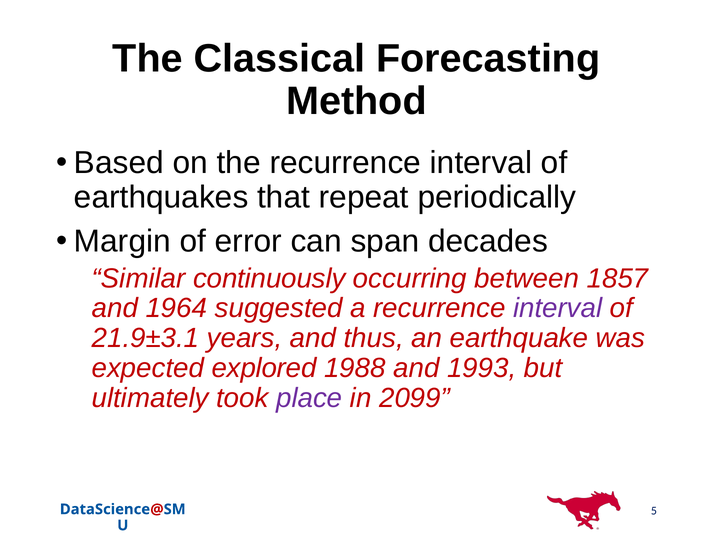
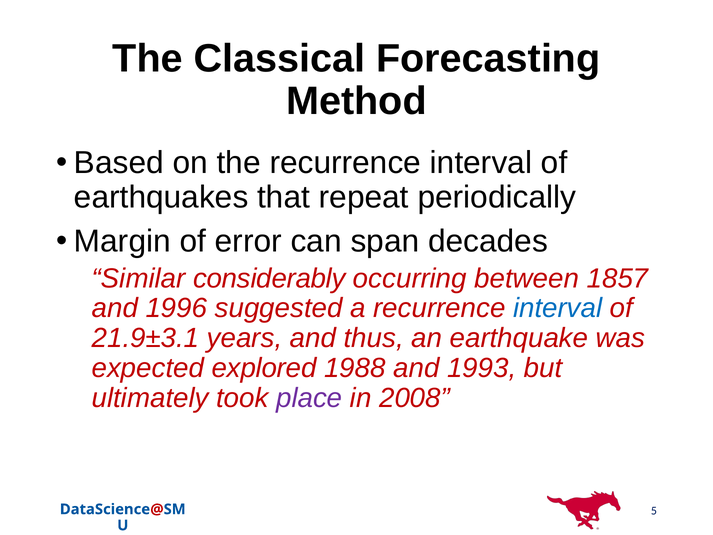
continuously: continuously -> considerably (269, 278)
1964: 1964 -> 1996 (176, 308)
interval colour: purple -> blue (558, 308)
2099: 2099 -> 2008 (415, 398)
